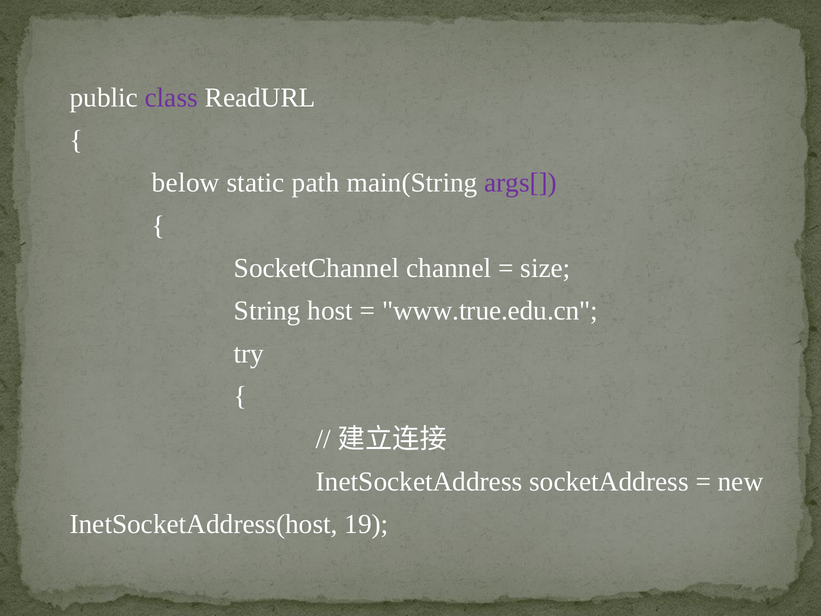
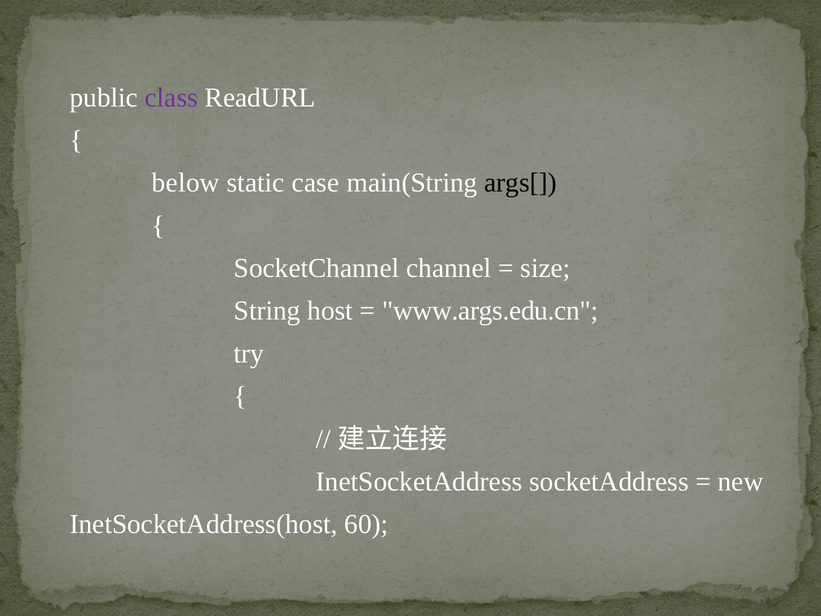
path: path -> case (316, 183)
args[ colour: purple -> black (521, 183)
www.true.edu.cn: www.true.edu.cn -> www.args.edu.cn (490, 311)
19: 19 -> 60 (366, 524)
